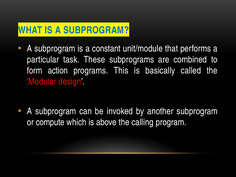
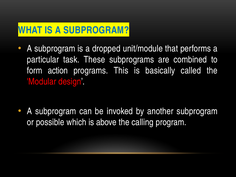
constant: constant -> dropped (106, 49)
compute: compute -> possible (50, 122)
